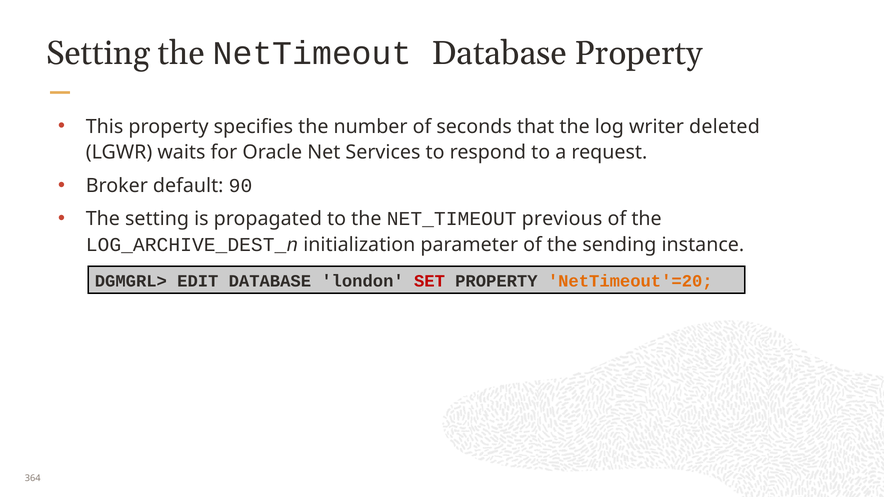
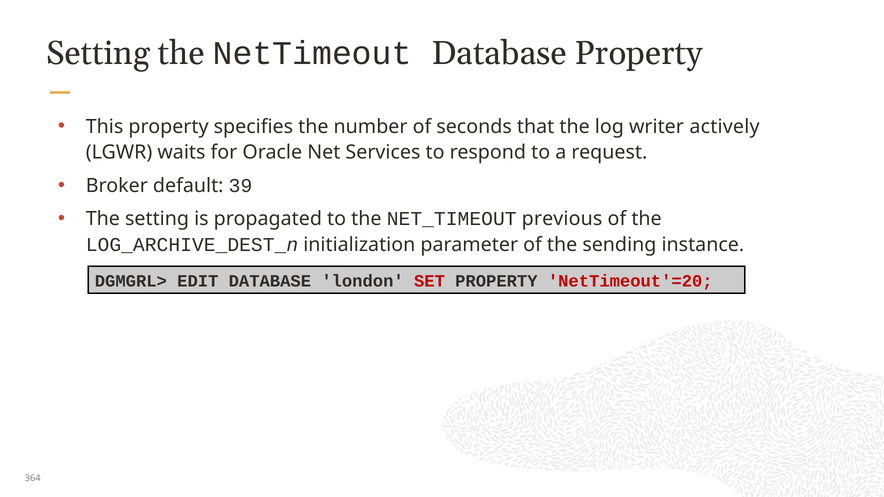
deleted: deleted -> actively (724, 127)
90: 90 -> 39 (241, 186)
NetTimeout'=20 colour: orange -> red (630, 281)
